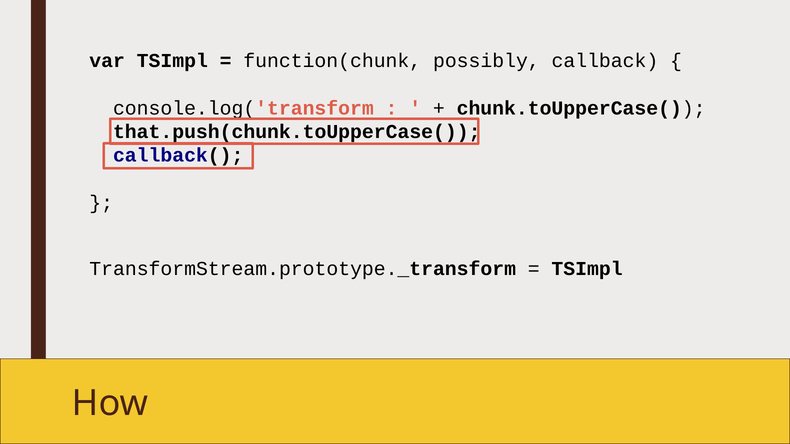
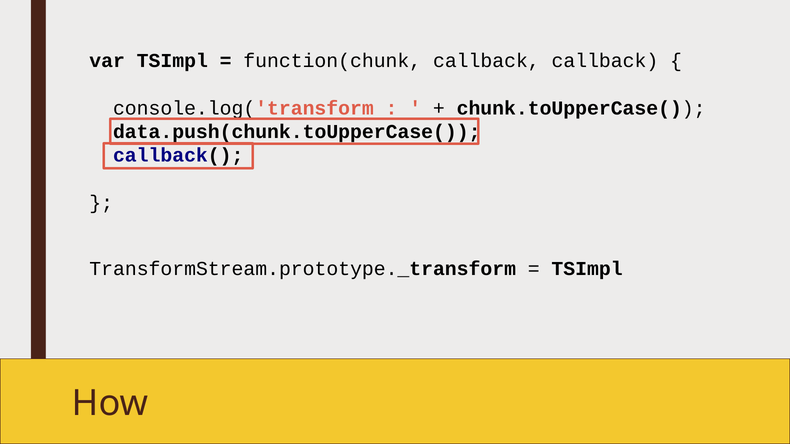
function(chunk possibly: possibly -> callback (486, 61)
that.push(chunk.toUpperCase(: that.push(chunk.toUpperCase( -> data.push(chunk.toUpperCase( (297, 132)
